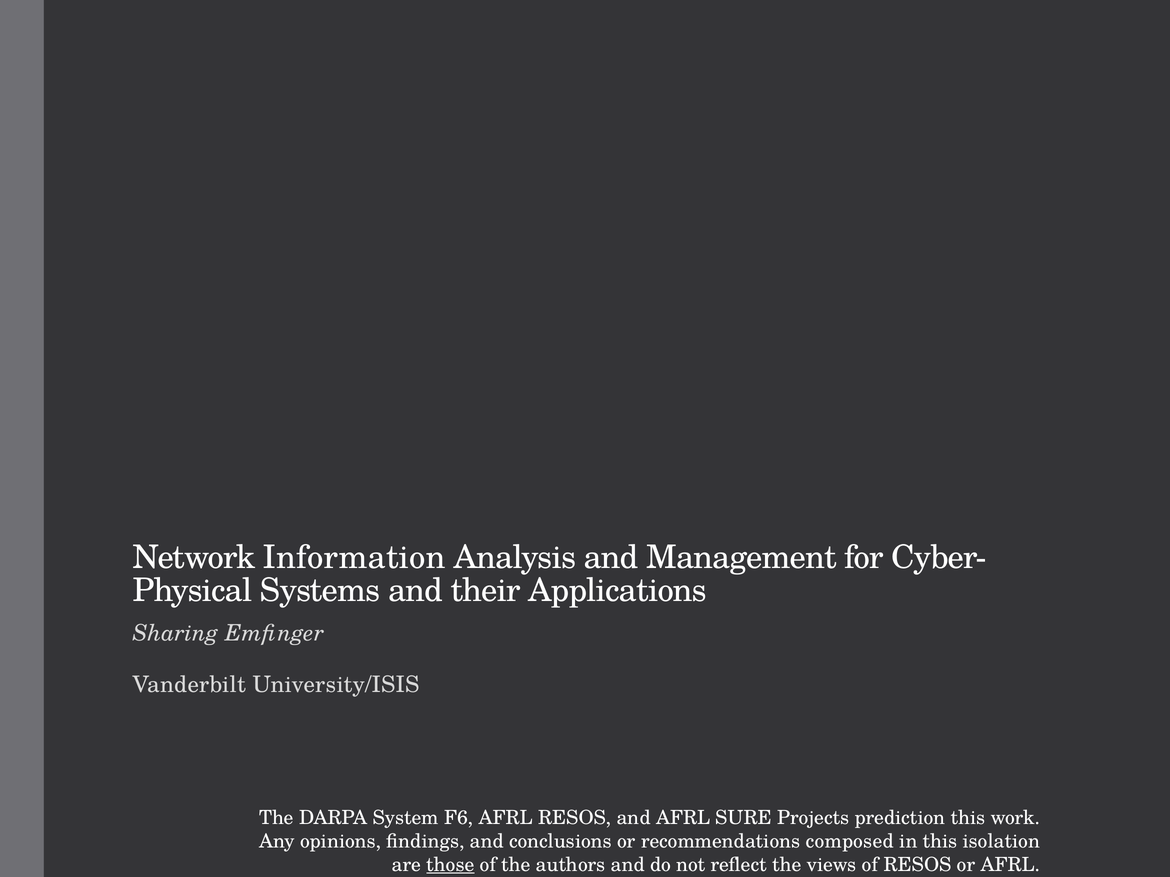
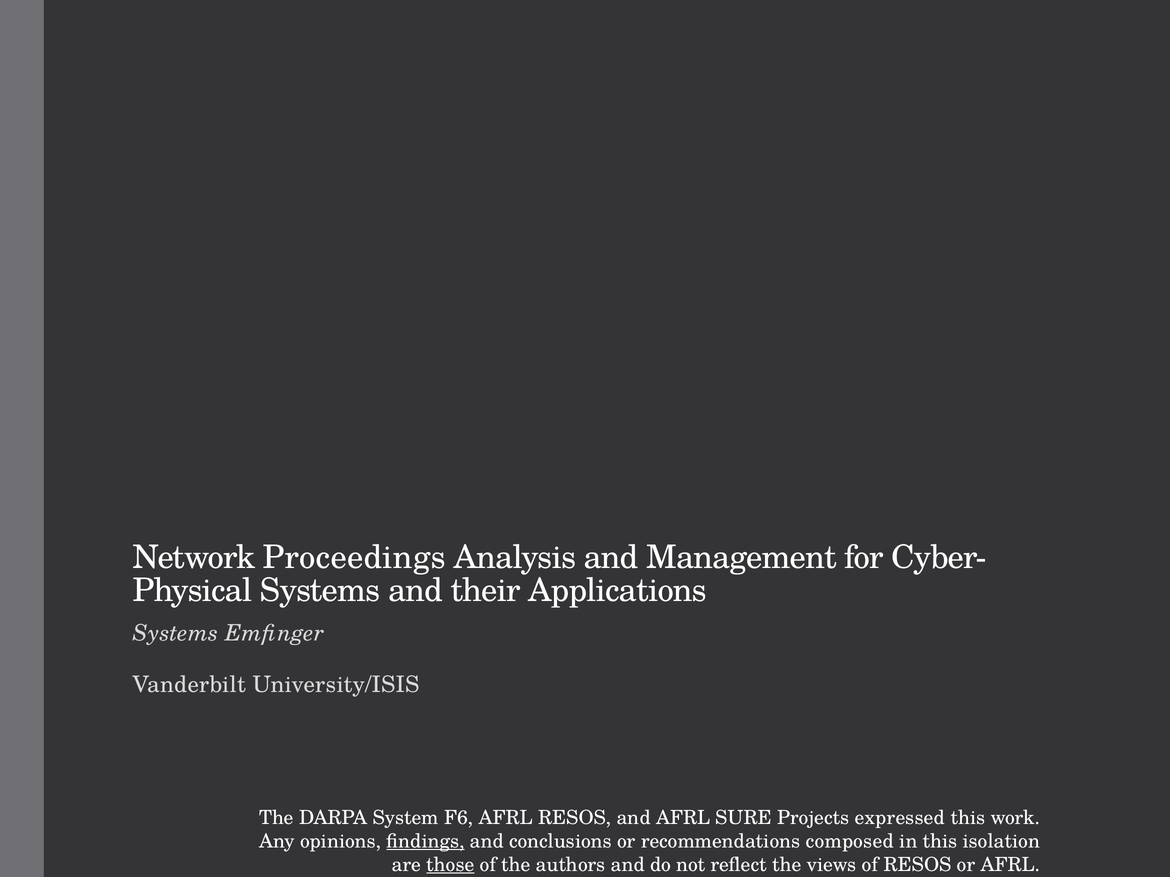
Information: Information -> Proceedings (354, 558)
Sharing: Sharing -> Systems (176, 633)
prediction: prediction -> expressed (900, 818)
ﬁndings underline: none -> present (426, 842)
